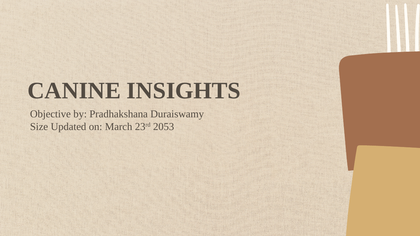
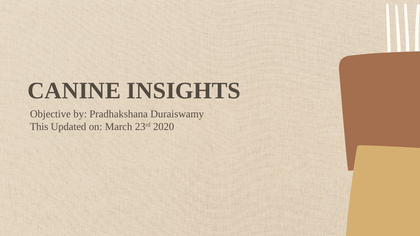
Size: Size -> This (39, 127)
2053: 2053 -> 2020 (164, 127)
